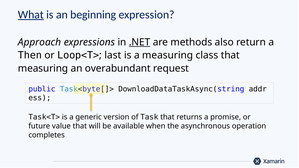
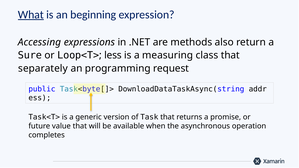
Approach: Approach -> Accessing (40, 42)
.NET underline: present -> none (140, 42)
Then: Then -> Sure (30, 55)
last: last -> less (113, 55)
measuring: measuring -> separately (43, 69)
overabundant: overabundant -> programming (118, 69)
